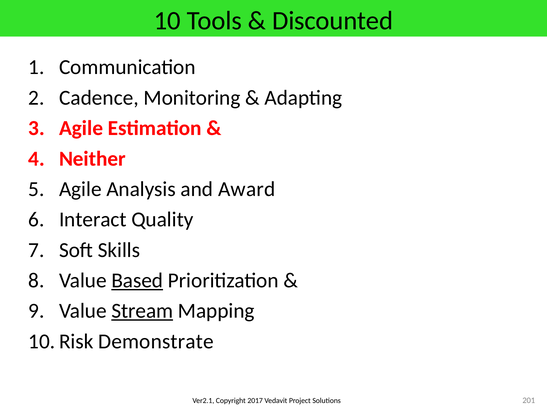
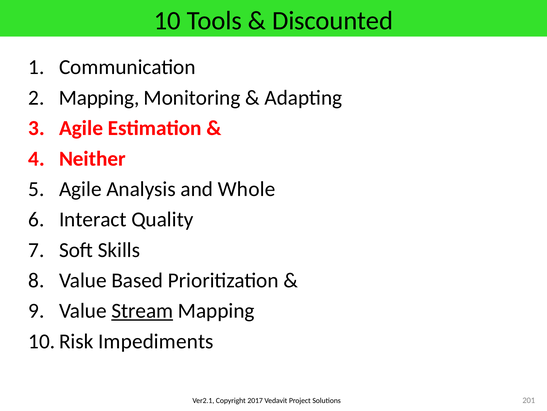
Cadence: Cadence -> Mapping (99, 98)
Award: Award -> Whole (247, 189)
Based underline: present -> none (137, 280)
Demonstrate: Demonstrate -> Impediments (156, 341)
